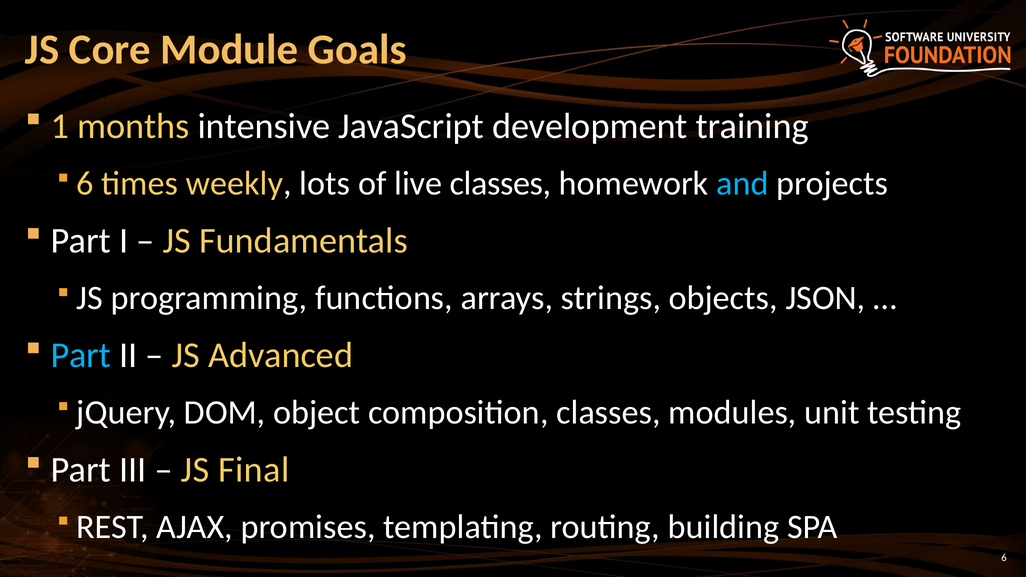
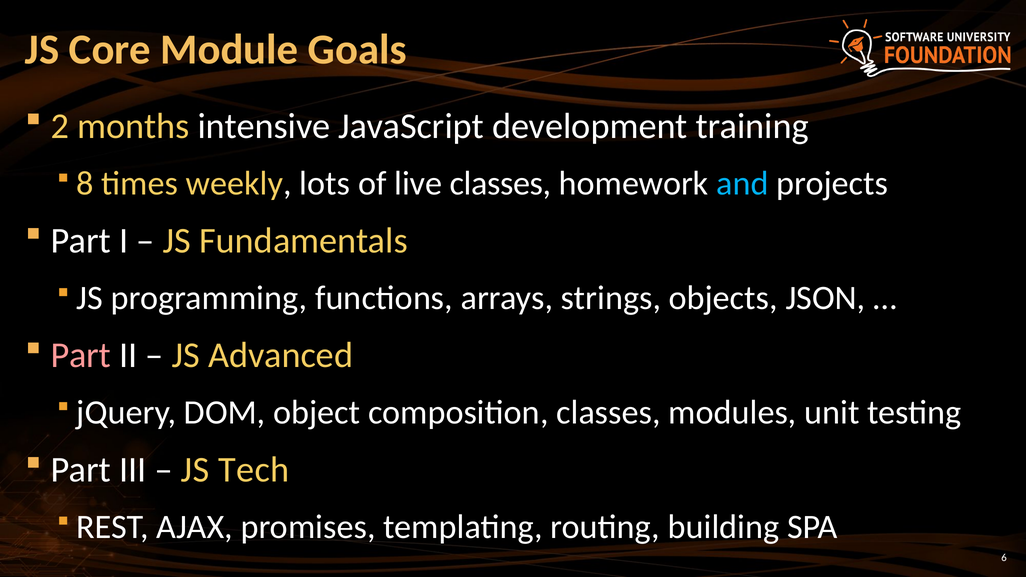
1: 1 -> 2 (60, 126)
6: 6 -> 8 (85, 183)
Part colour: light blue -> pink (81, 356)
Final: Final -> Tech (254, 470)
